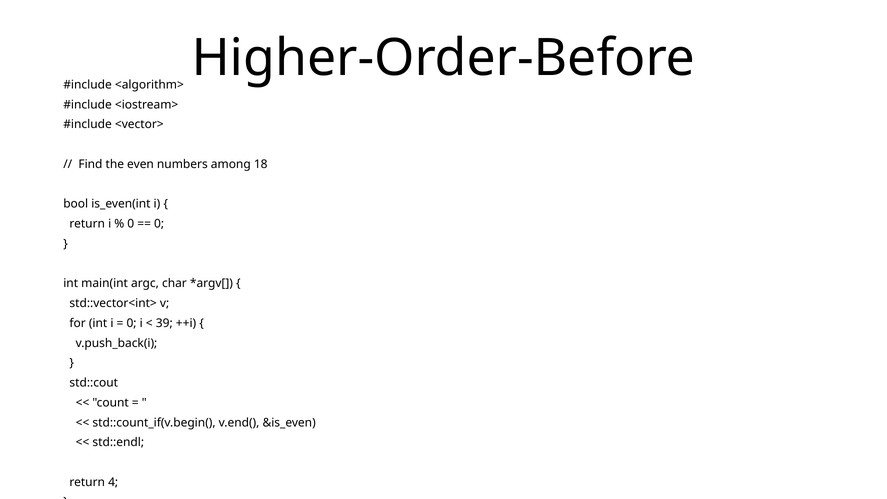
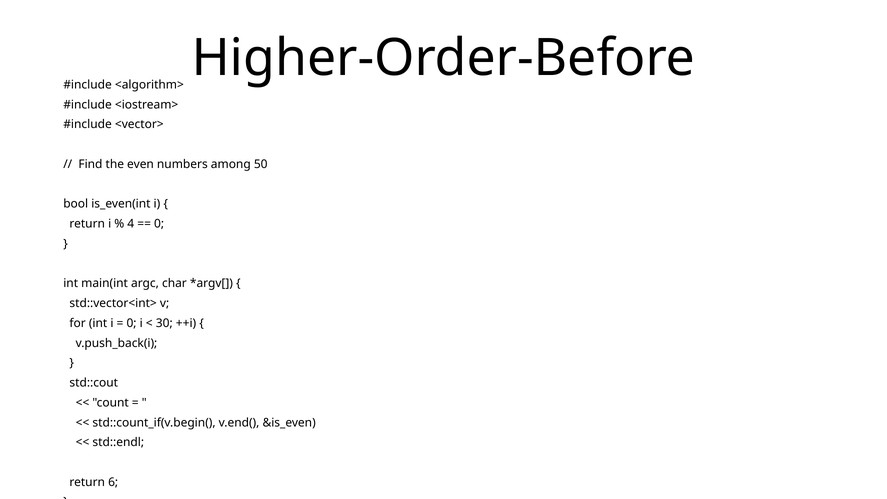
18: 18 -> 50 (261, 164)
0: 0 -> 4 (131, 224)
39: 39 -> 30 (164, 323)
4: 4 -> 6 (113, 482)
